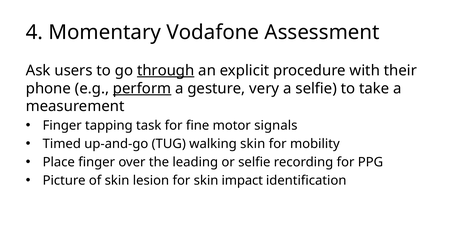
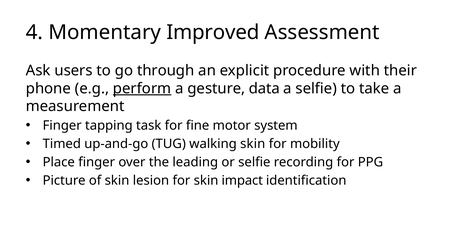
Vodafone: Vodafone -> Improved (213, 33)
through underline: present -> none (166, 71)
very: very -> data (264, 89)
signals: signals -> system (276, 126)
